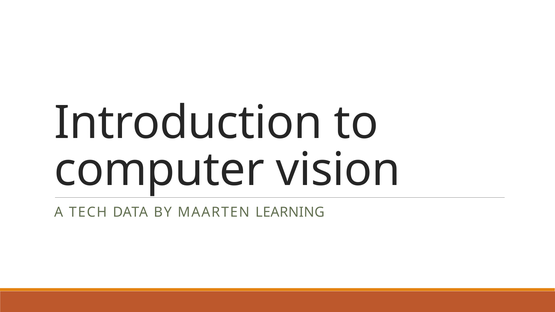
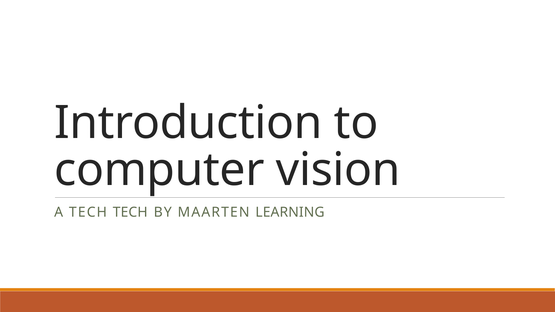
TECH DATA: DATA -> TECH (130, 212)
